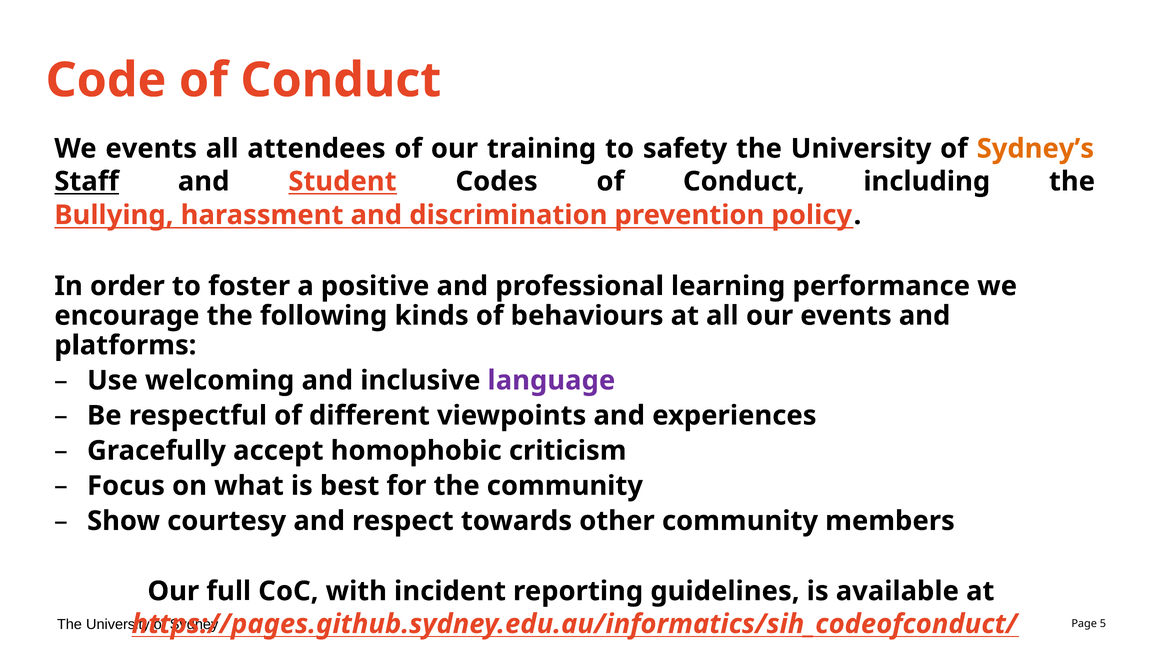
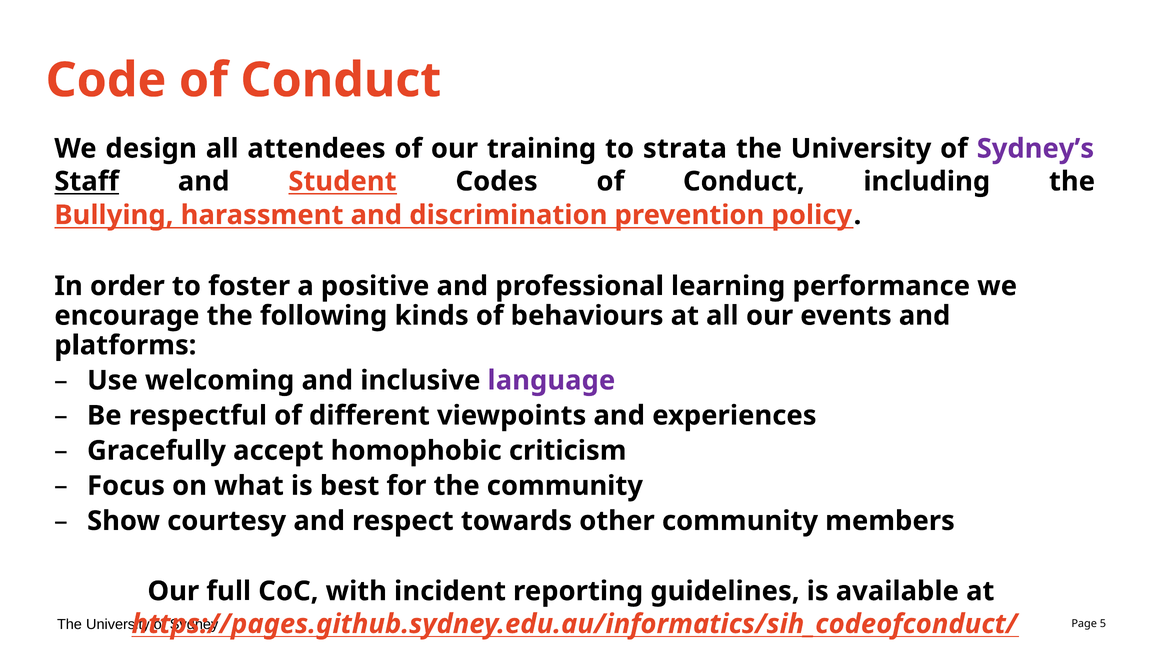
We events: events -> design (151, 149)
safety: safety -> strata (685, 149)
Sydney’s colour: orange -> purple (1035, 149)
